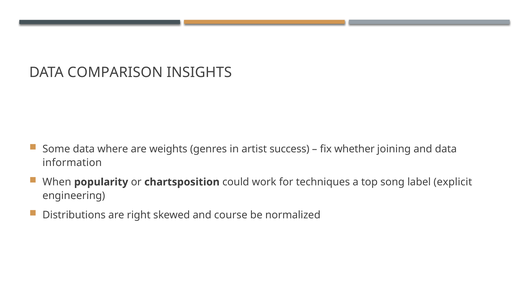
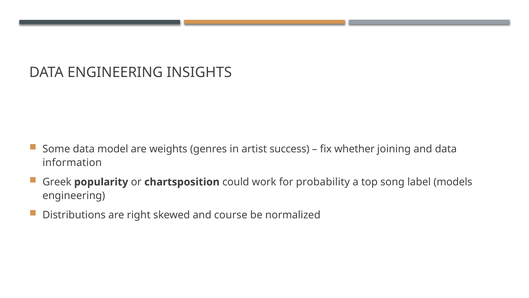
DATA COMPARISON: COMPARISON -> ENGINEERING (115, 72)
where: where -> model (113, 149)
When: When -> Greek (57, 182)
techniques: techniques -> probability (323, 182)
explicit: explicit -> models (453, 182)
